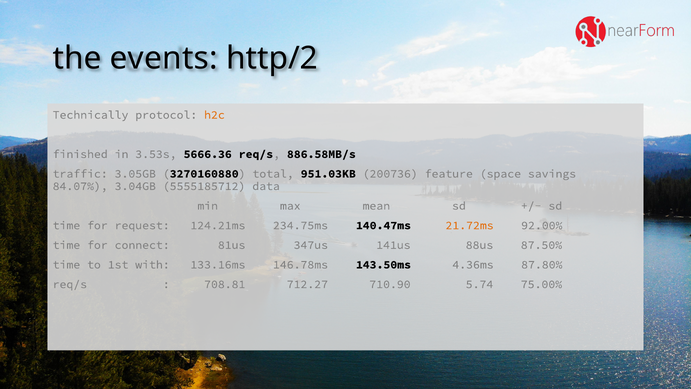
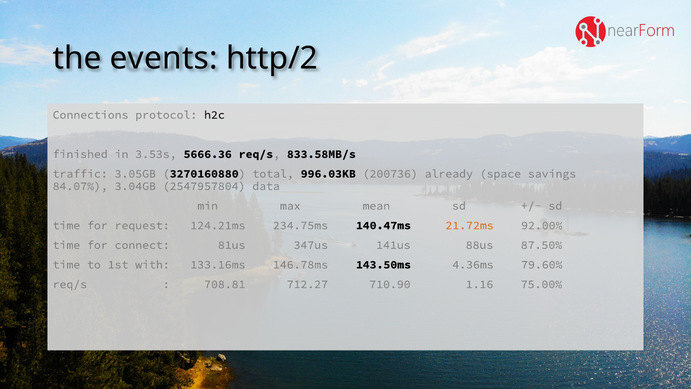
Technically: Technically -> Connections (91, 115)
h2c colour: orange -> black (214, 115)
886.58MB/s: 886.58MB/s -> 833.58MB/s (321, 154)
951.03KB: 951.03KB -> 996.03KB (328, 174)
feature: feature -> already (449, 174)
5555185712: 5555185712 -> 2547957804 (204, 186)
87.80%: 87.80% -> 79.60% (542, 264)
5.74: 5.74 -> 1.16 (480, 284)
